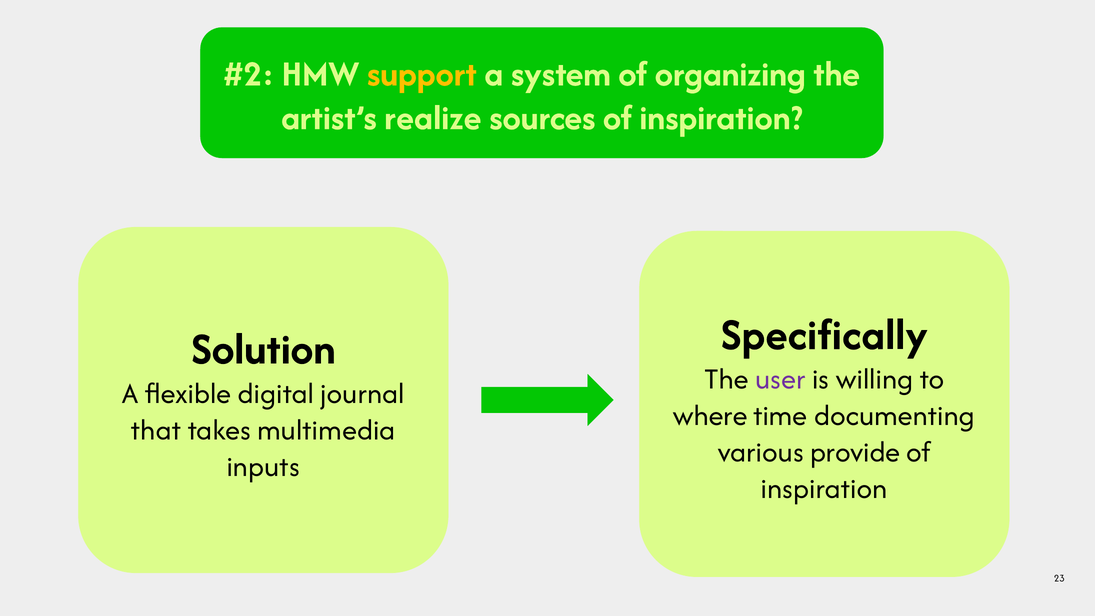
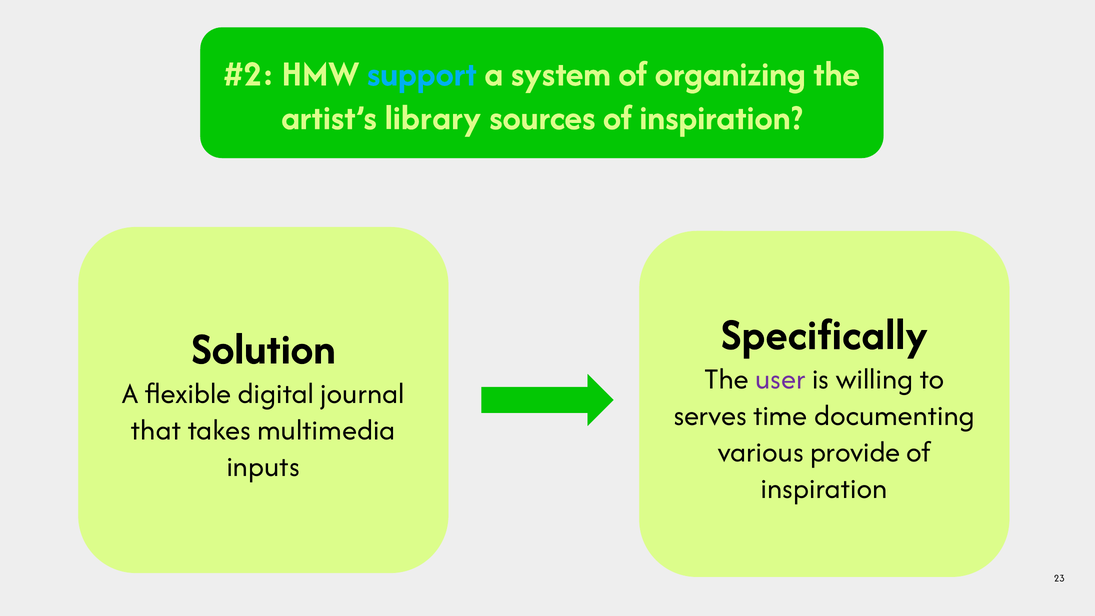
support colour: yellow -> light blue (422, 73)
realize: realize -> library (433, 117)
where: where -> serves (710, 415)
